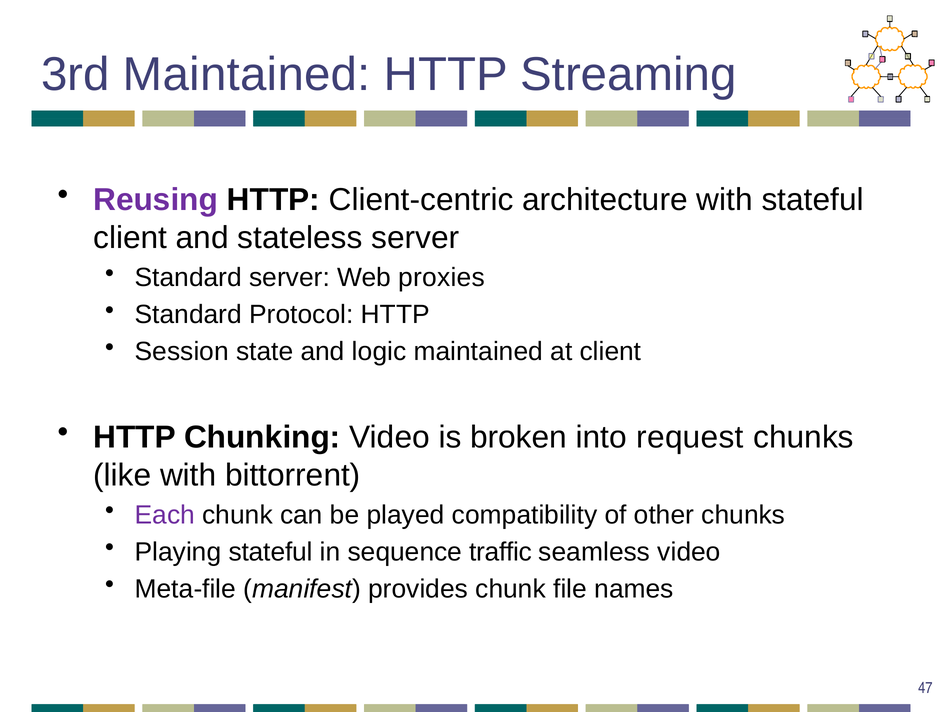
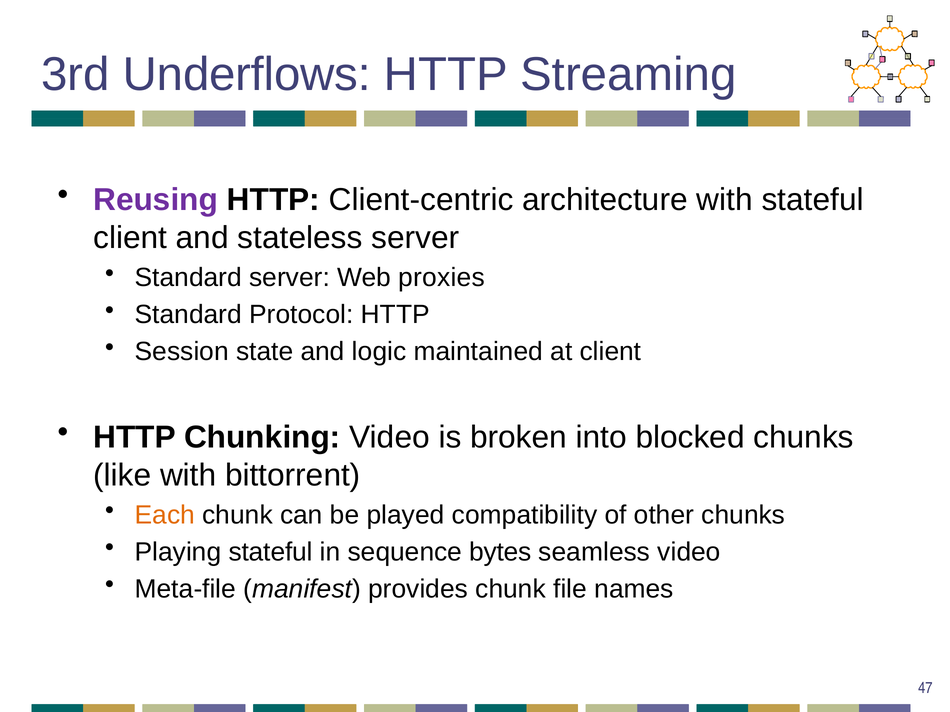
3rd Maintained: Maintained -> Underflows (247, 75)
request: request -> blocked (690, 438)
Each colour: purple -> orange (165, 515)
traffic: traffic -> bytes (500, 552)
